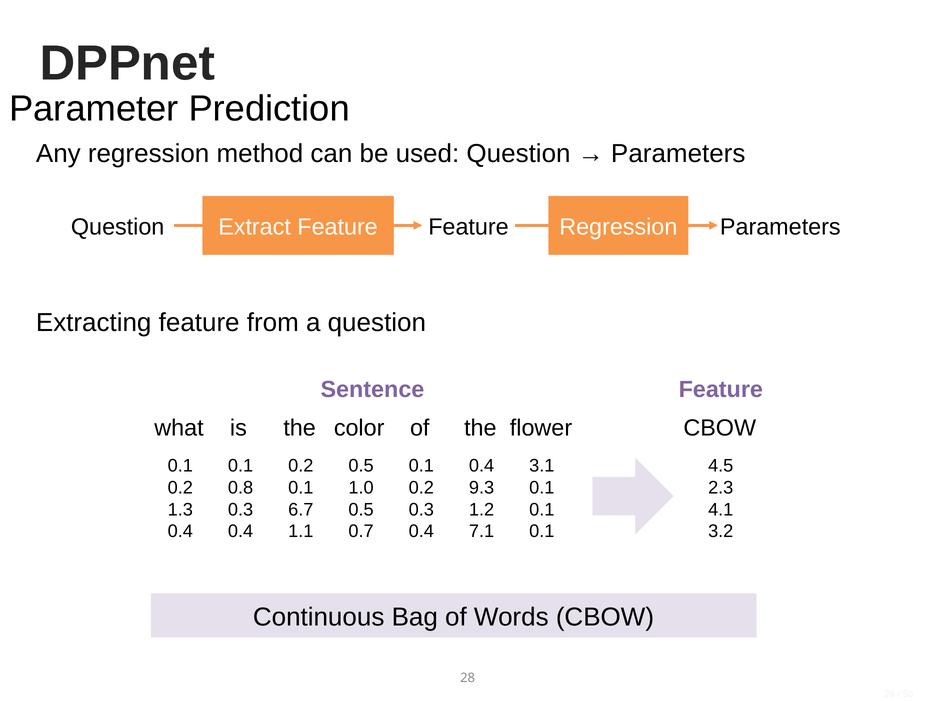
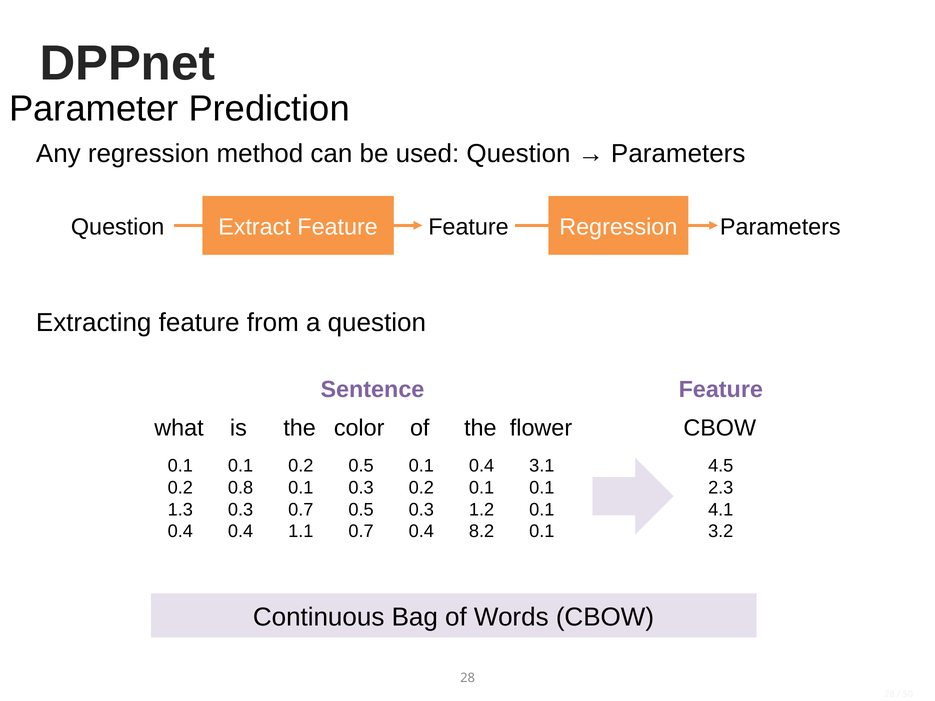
1.0: 1.0 -> 0.3 (361, 488)
9.3: 9.3 -> 0.1 (482, 488)
6.7: 6.7 -> 0.7 (301, 510)
7.1: 7.1 -> 8.2 (482, 532)
